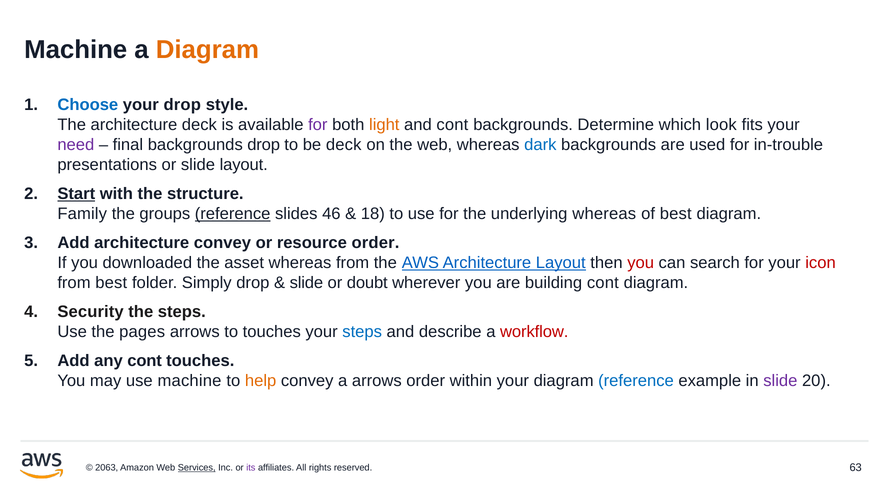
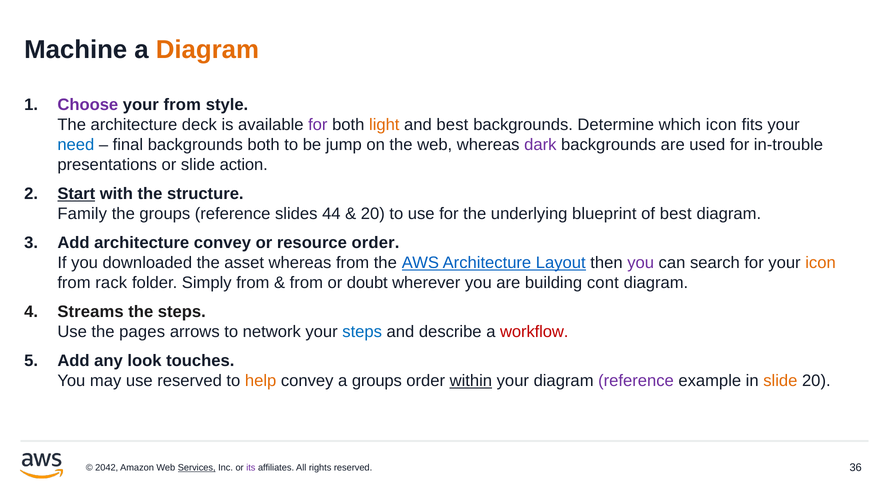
Choose colour: blue -> purple (88, 105)
your drop: drop -> from (182, 105)
and cont: cont -> best (452, 125)
which look: look -> icon (721, 125)
need colour: purple -> blue (76, 145)
backgrounds drop: drop -> both (264, 145)
be deck: deck -> jump (344, 145)
dark colour: blue -> purple (540, 145)
slide layout: layout -> action (244, 165)
reference underline: present -> none (233, 214)
46: 46 -> 44 (331, 214)
18: 18 -> 20 (373, 214)
underlying whereas: whereas -> blueprint (604, 214)
you colour: red -> purple (641, 263)
icon colour: red -> orange (821, 263)
from best: best -> rack (111, 283)
Simply drop: drop -> from (253, 283)
slide: slide -> from (306, 283)
Security: Security -> Streams (91, 312)
to touches: touches -> network (272, 332)
any cont: cont -> look (144, 361)
use machine: machine -> reserved (190, 381)
a arrows: arrows -> groups (377, 381)
within underline: none -> present (471, 381)
reference colour: blue -> purple (636, 381)
slide colour: purple -> orange (780, 381)
2063: 2063 -> 2042 (107, 468)
63: 63 -> 36 (856, 468)
